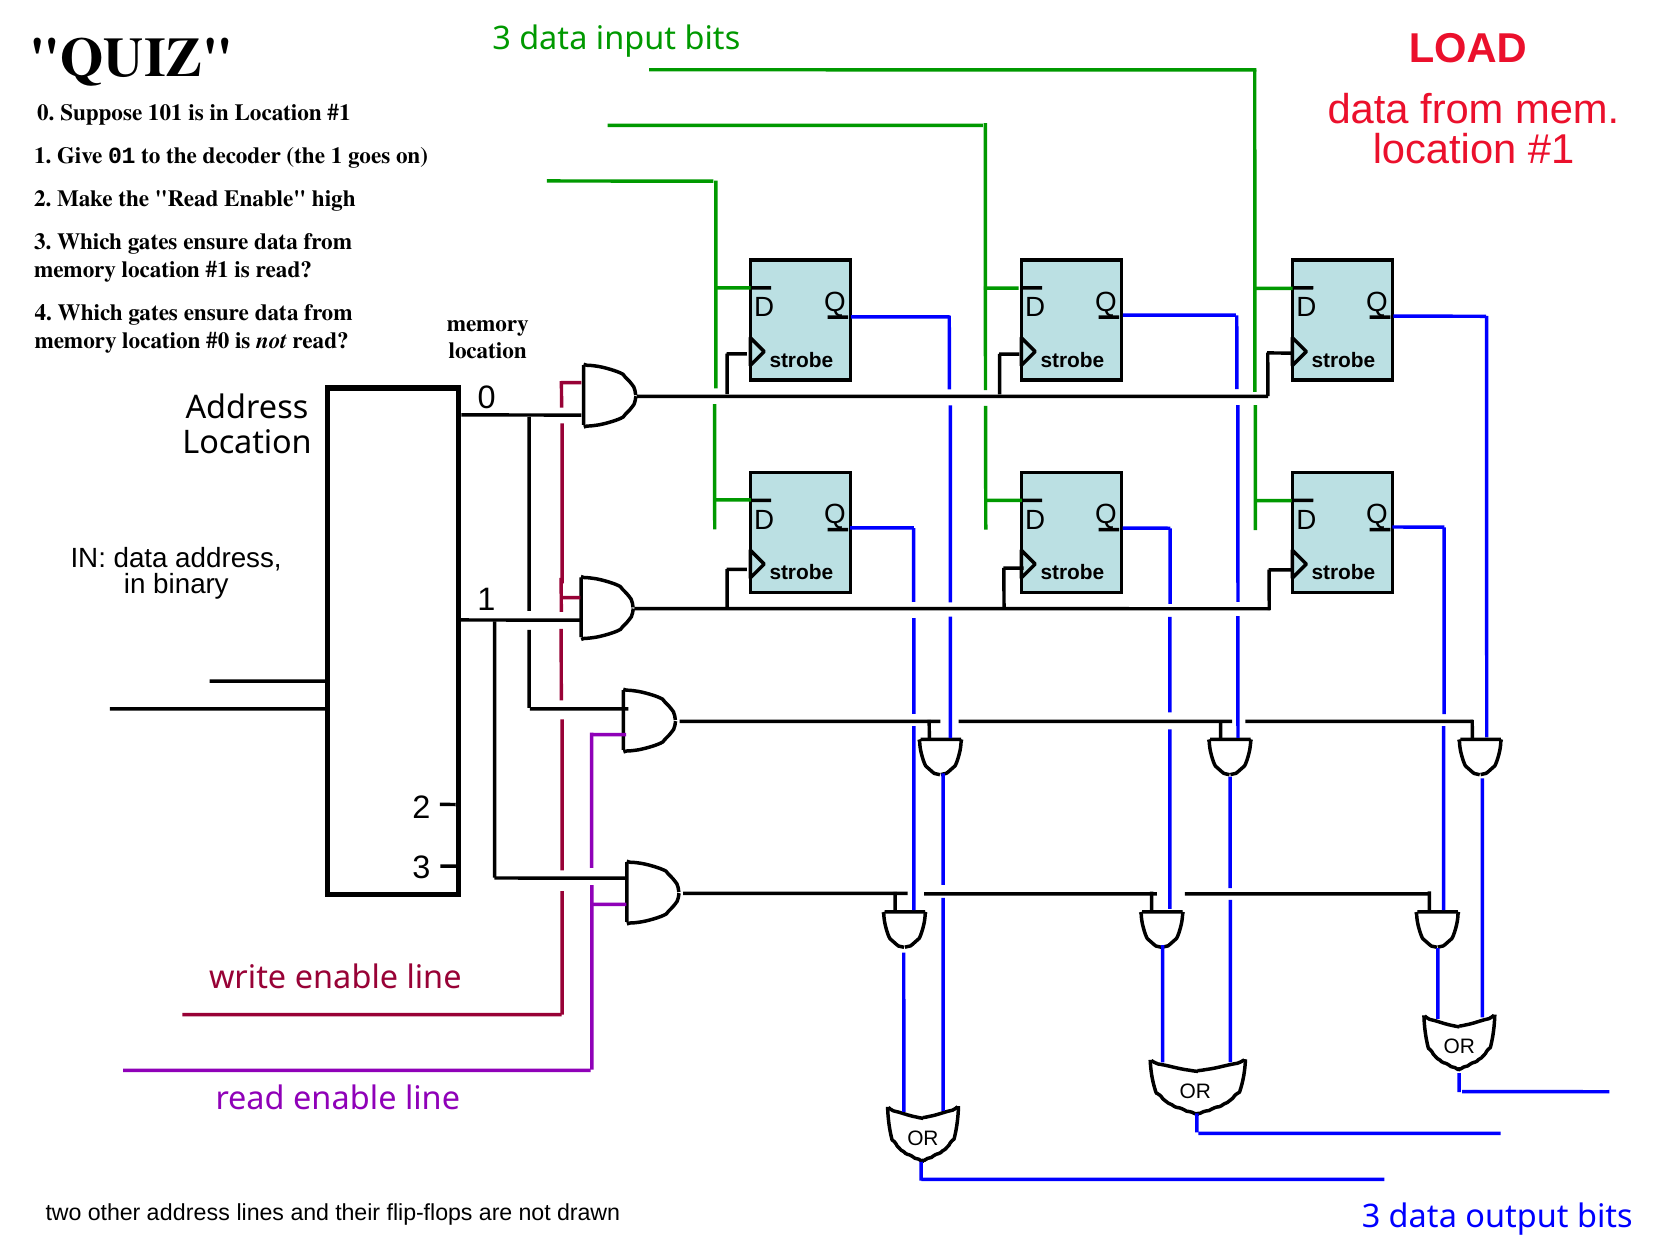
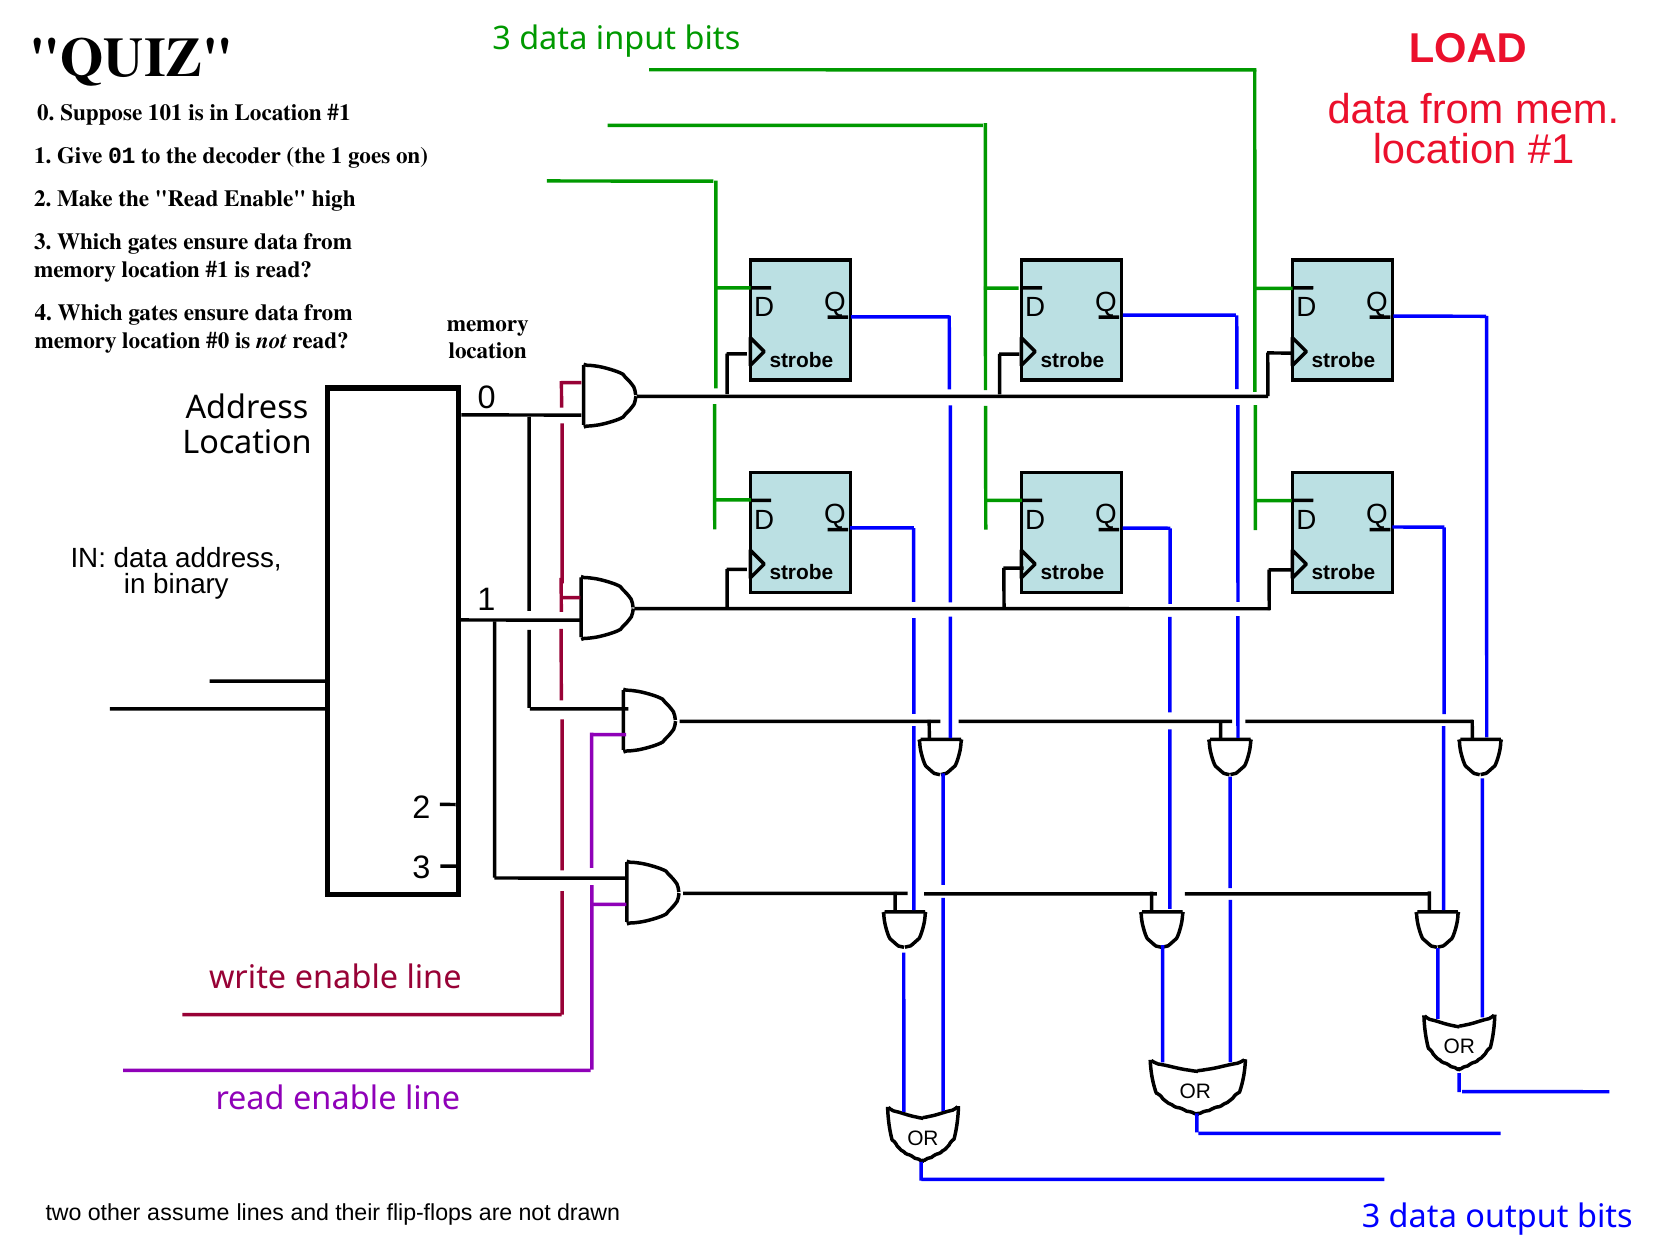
other address: address -> assume (188, 1213)
